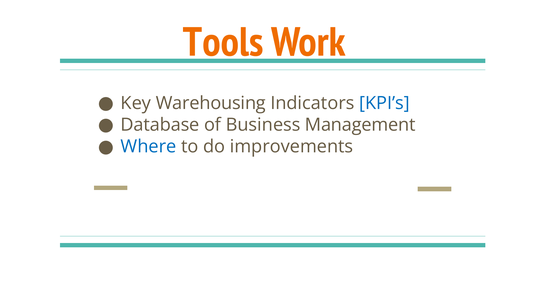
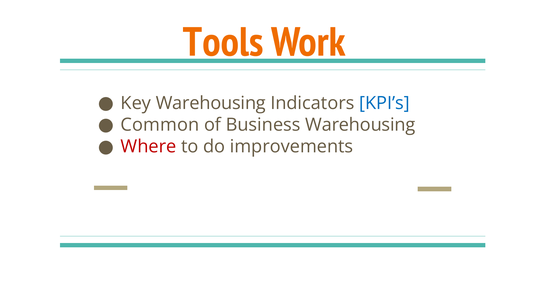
Database: Database -> Common (160, 125)
Business Management: Management -> Warehousing (360, 125)
Where colour: blue -> red (148, 147)
